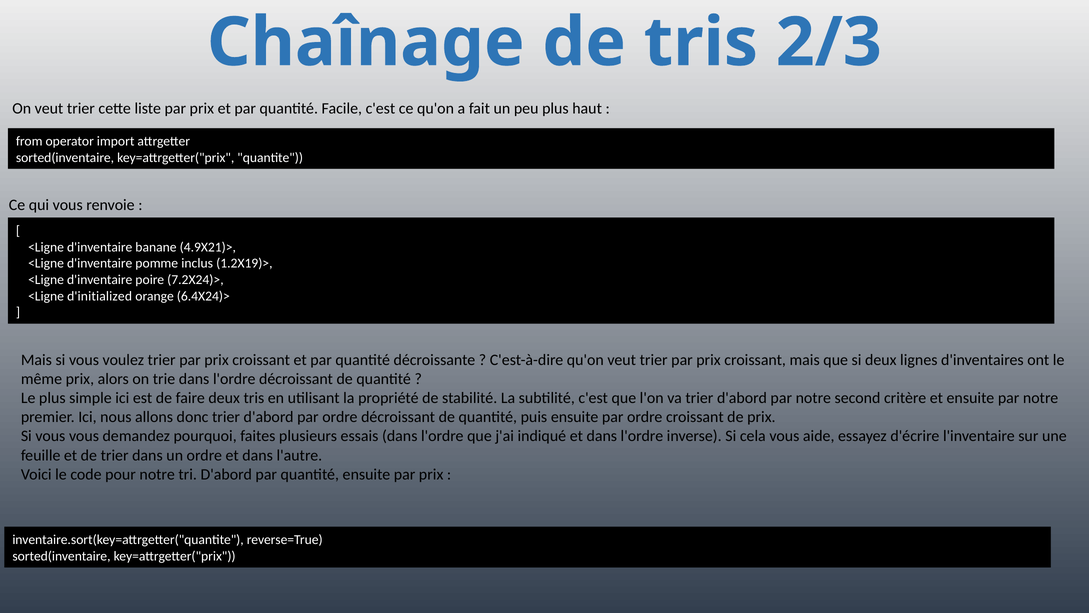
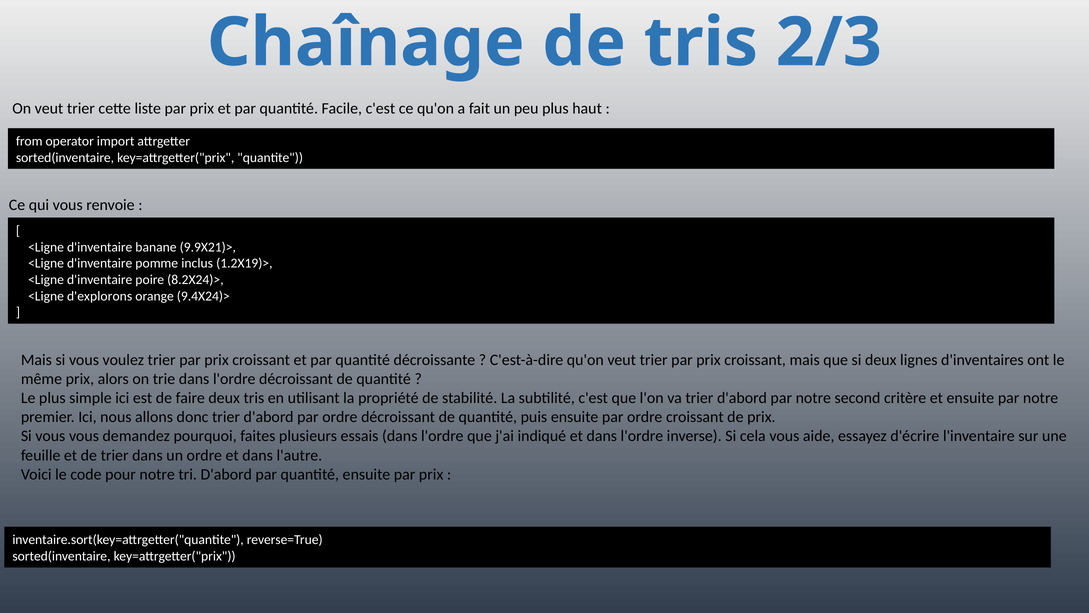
4.9X21)>: 4.9X21)> -> 9.9X21)> (208, 247)
7.2X24)>: 7.2X24)> -> 8.2X24)> (195, 280)
d'initialized: d'initialized -> d'explorons (100, 296)
6.4X24)>: 6.4X24)> -> 9.4X24)> (203, 296)
